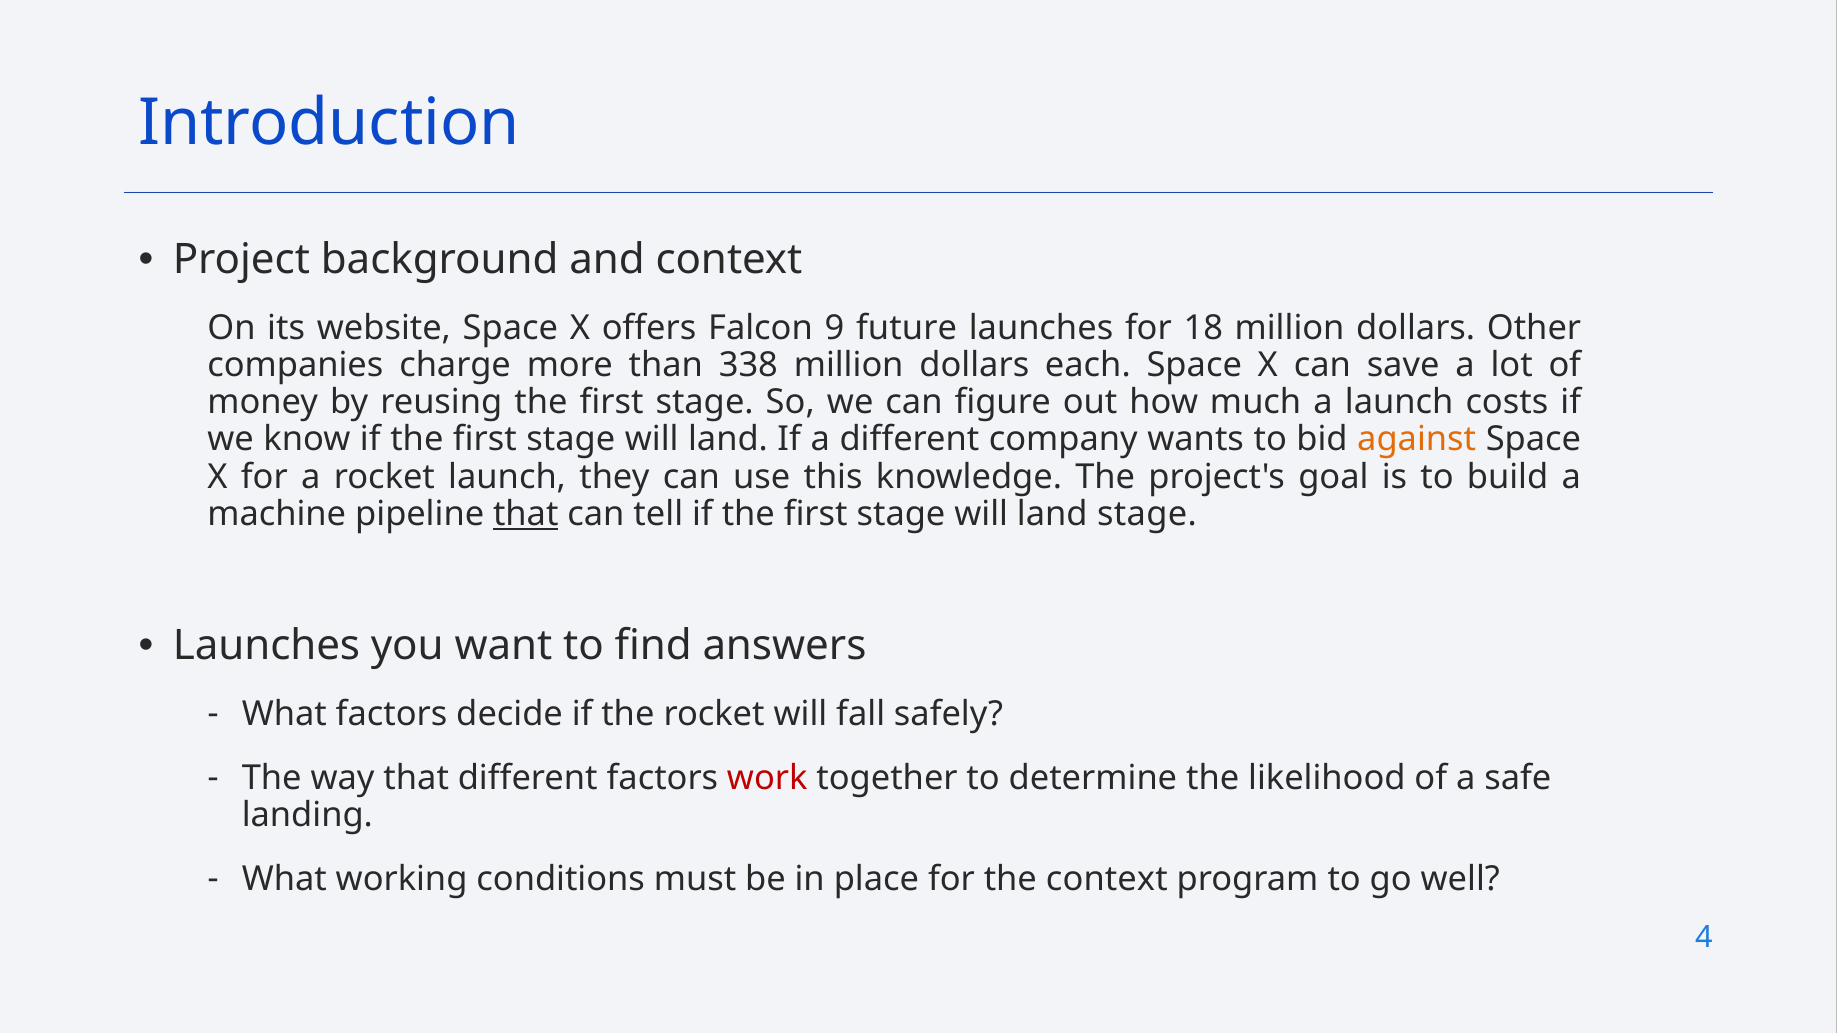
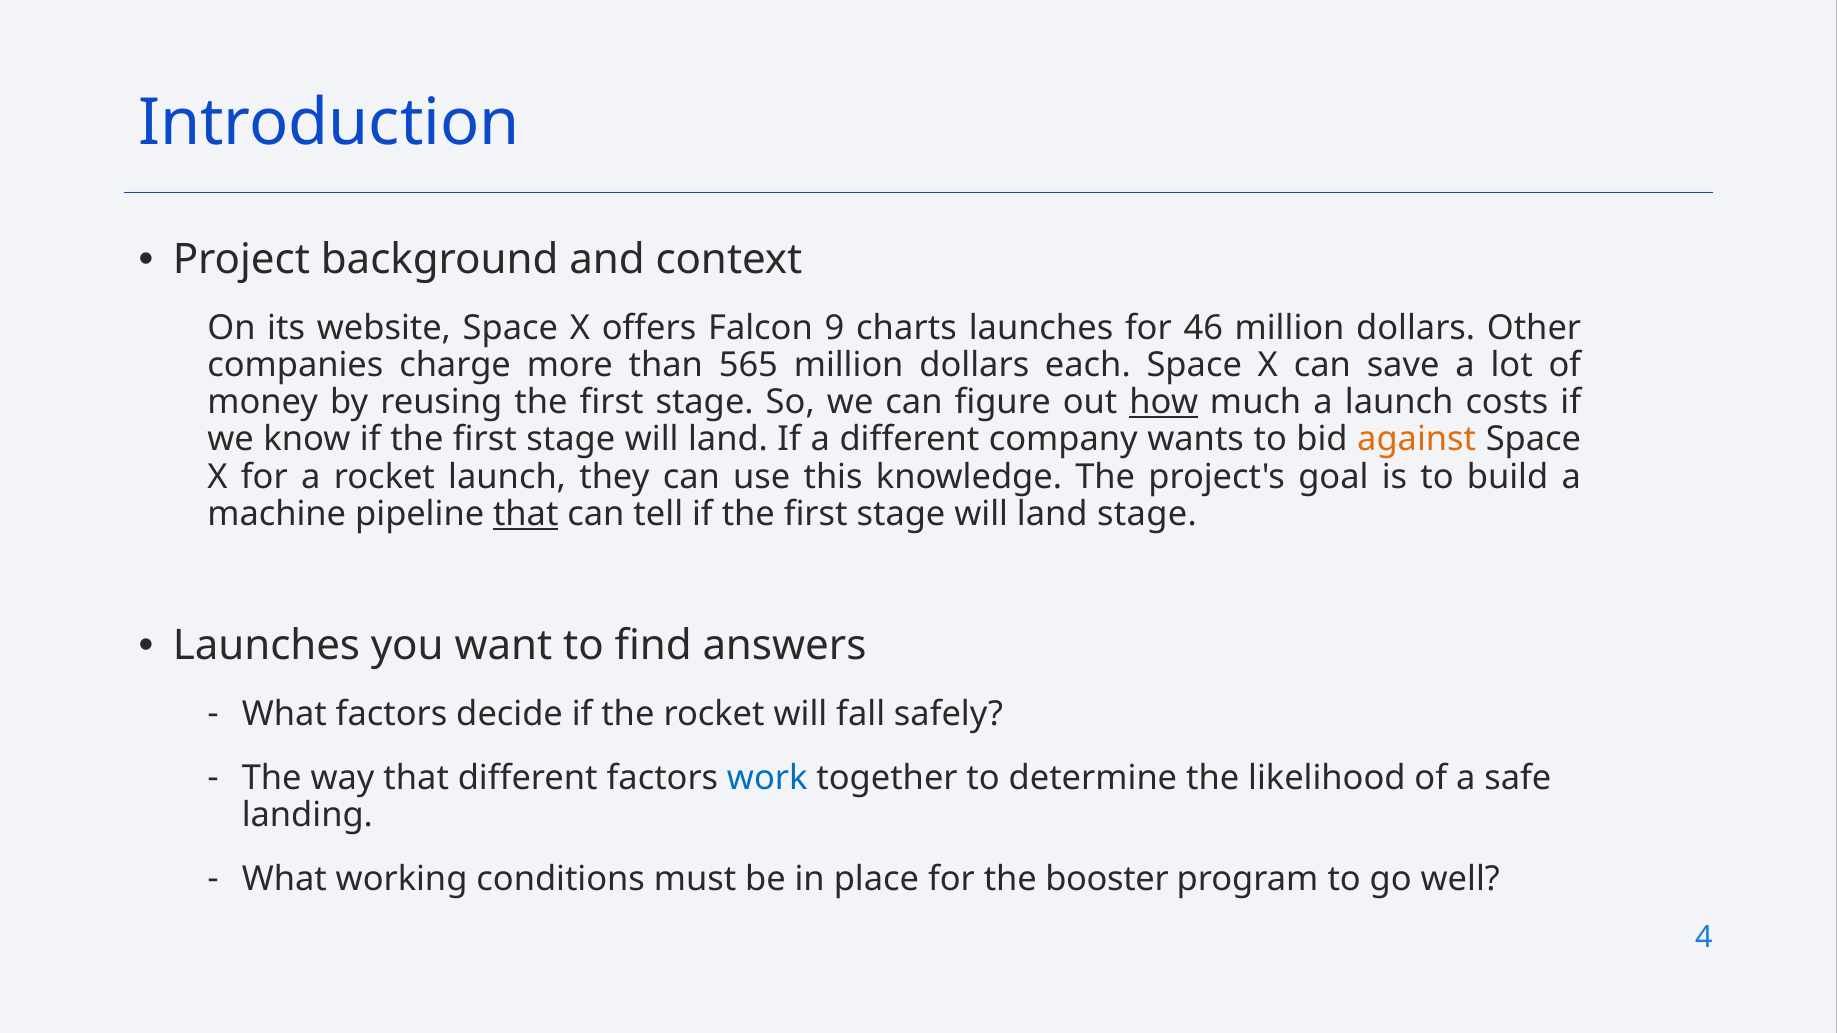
future: future -> charts (907, 328)
18: 18 -> 46 (1203, 328)
338: 338 -> 565 (748, 365)
how underline: none -> present (1164, 402)
work colour: red -> blue (767, 778)
the context: context -> booster (1107, 879)
